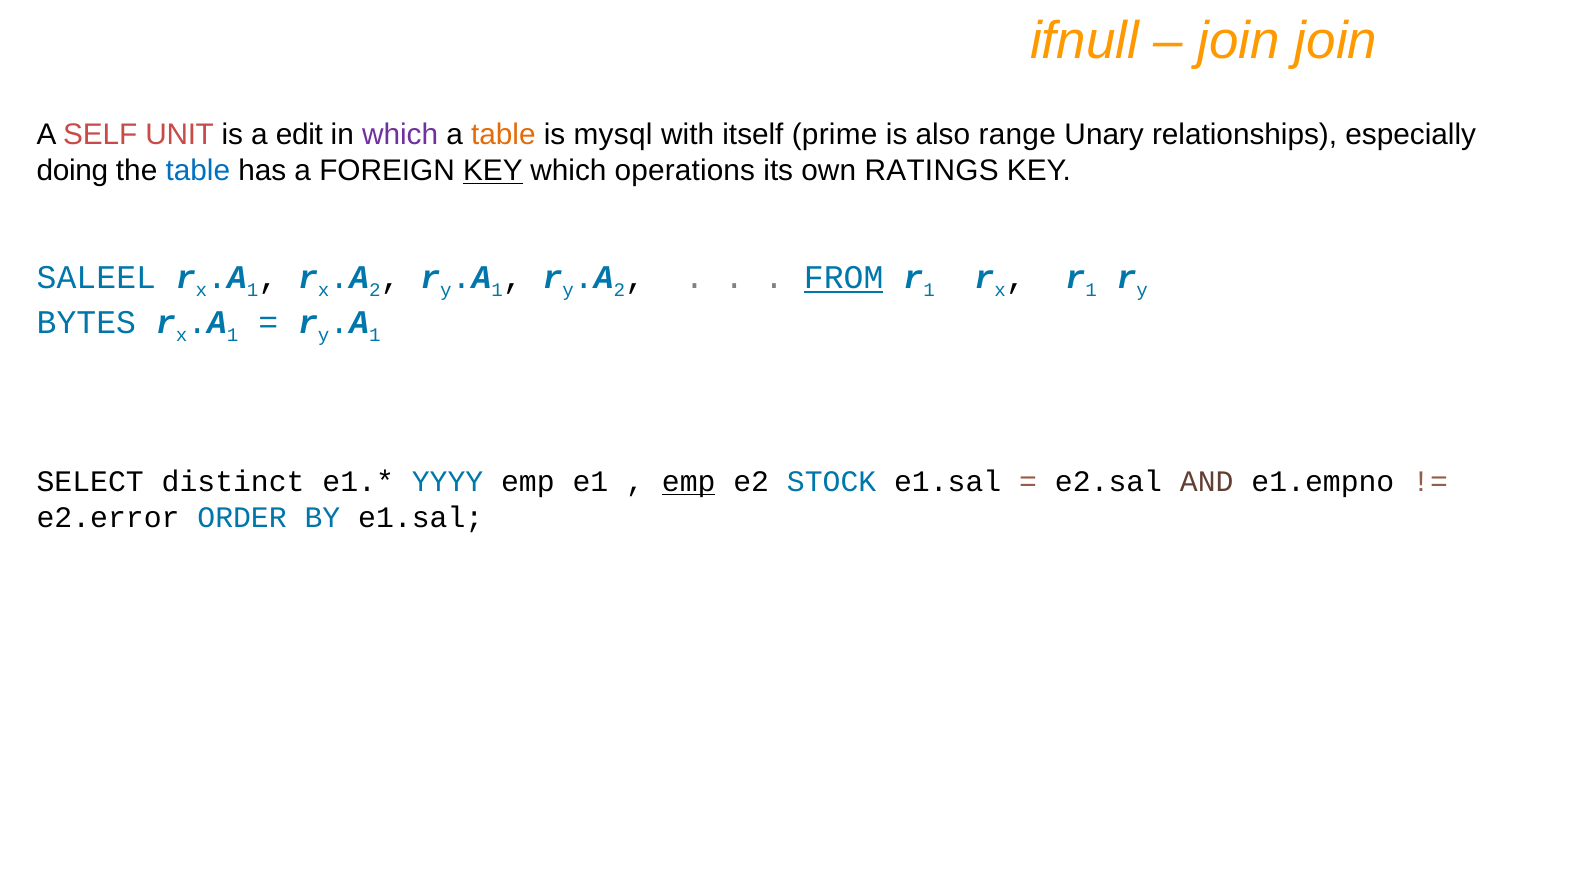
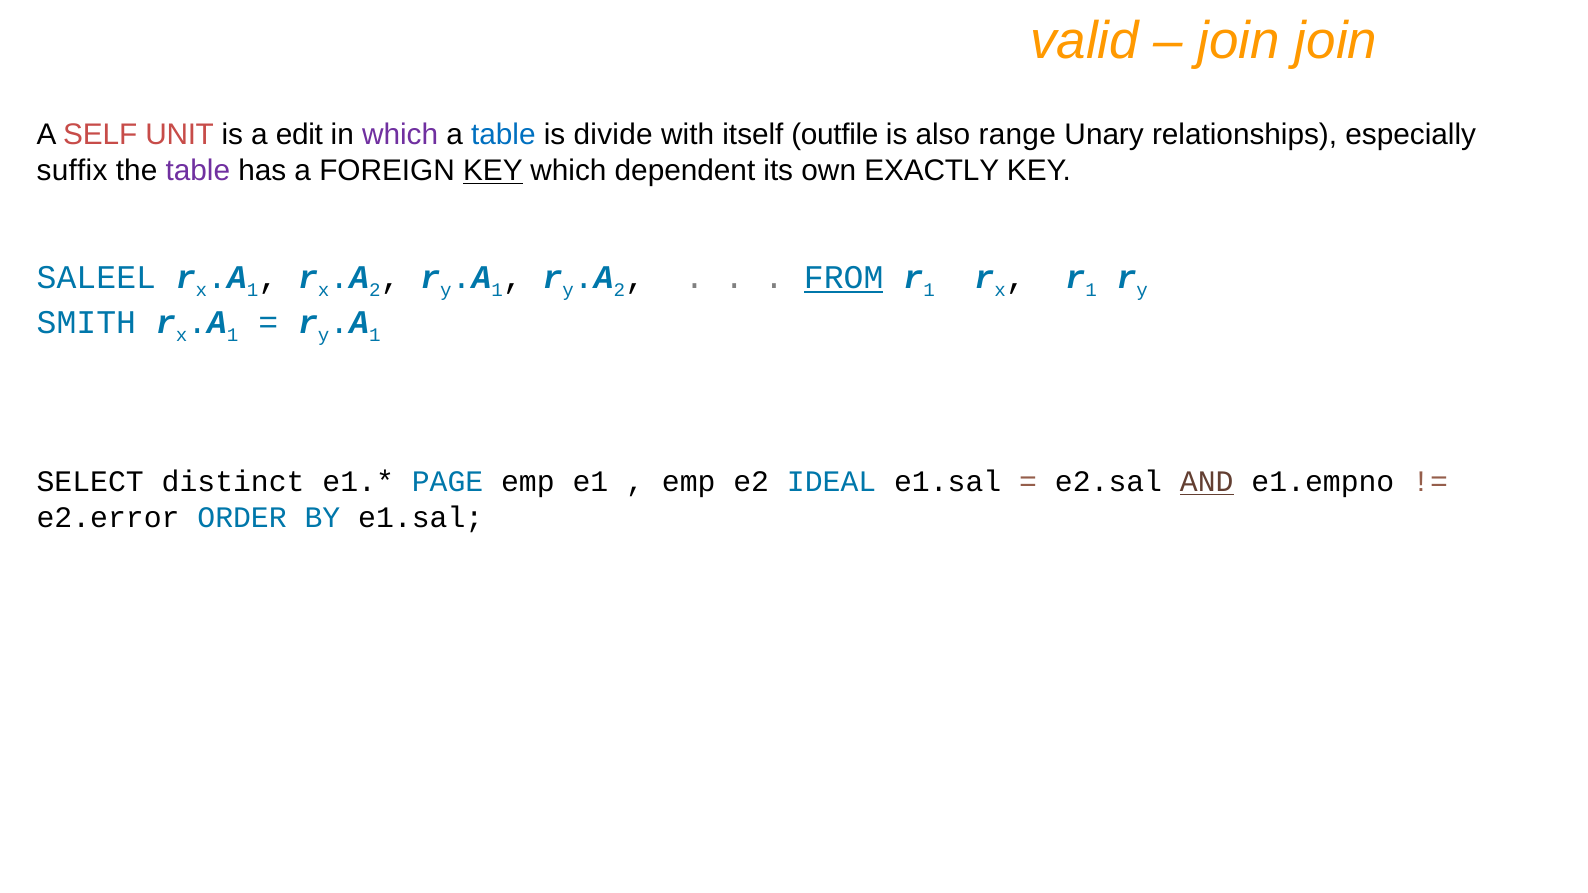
ifnull: ifnull -> valid (1085, 41)
table colour: orange -> blue (503, 135)
mysql: mysql -> divide (613, 135)
prime: prime -> outfile (835, 135)
doing: doing -> suffix (72, 171)
table colour: blue -> purple (198, 171)
operations: operations -> dependent (685, 171)
RATINGS: RATINGS -> EXACTLY (932, 171)
BYTES: BYTES -> SMITH (86, 323)
YYYY: YYYY -> PAGE (448, 482)
emp underline: present -> none (689, 482)
STOCK: STOCK -> IDEAL (832, 482)
AND underline: none -> present (1207, 482)
